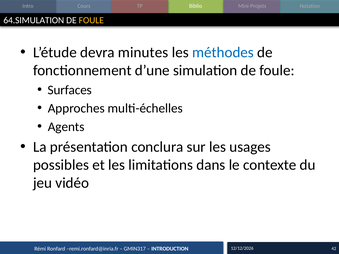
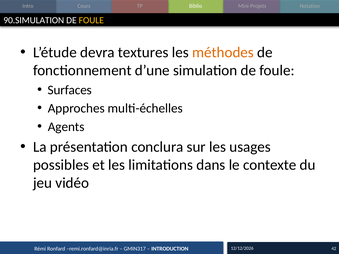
64.SIMULATION: 64.SIMULATION -> 90.SIMULATION (34, 20)
minutes: minutes -> textures (143, 52)
méthodes colour: blue -> orange (223, 52)
